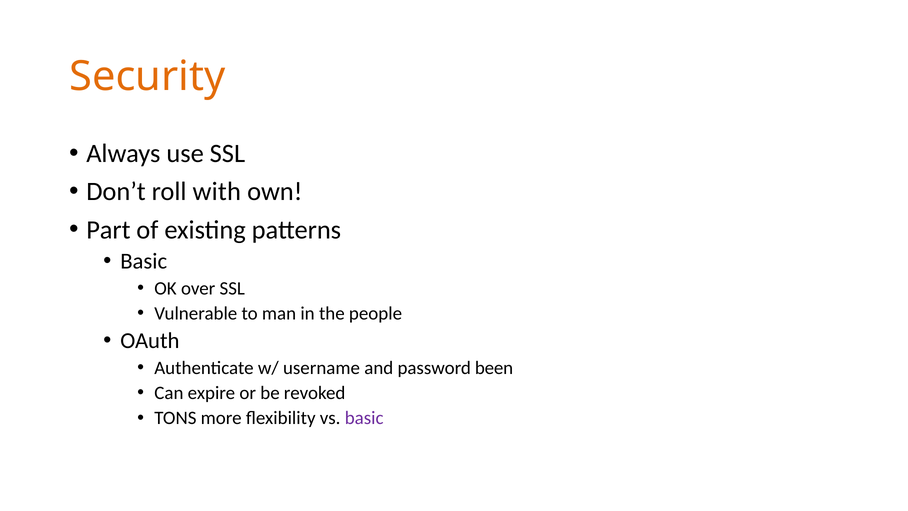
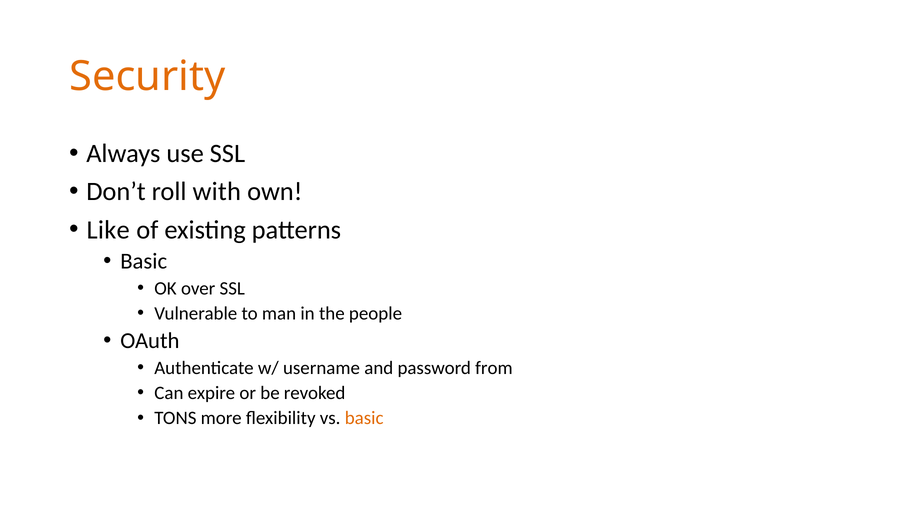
Part: Part -> Like (108, 230)
been: been -> from (494, 368)
basic colour: purple -> orange (364, 418)
